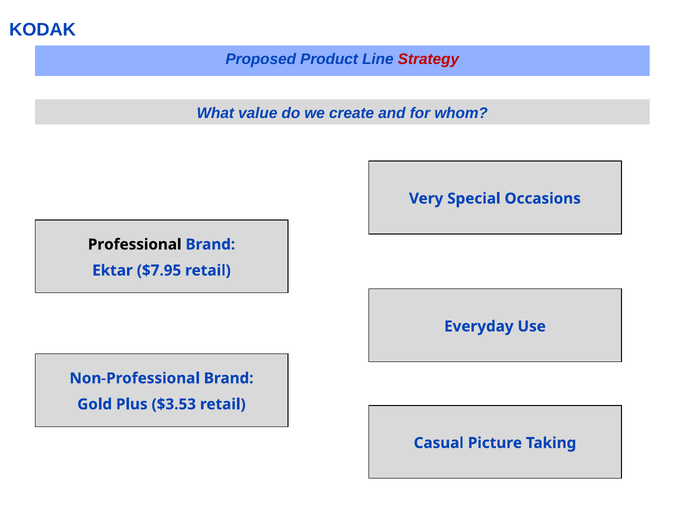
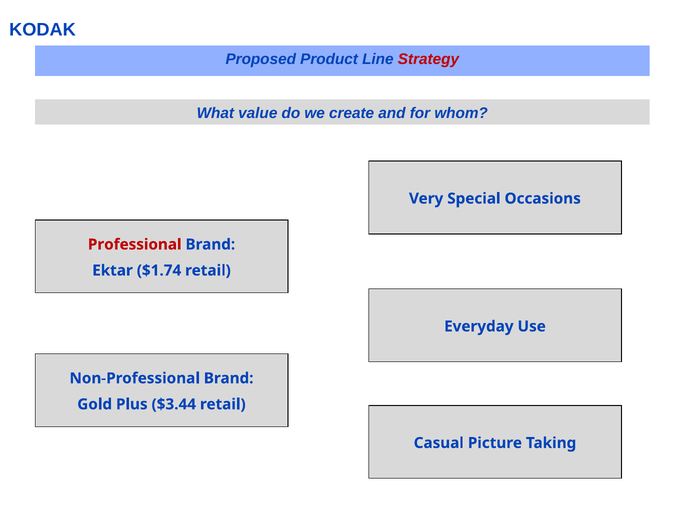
Professional colour: black -> red (135, 245)
$7.95: $7.95 -> $1.74 (159, 271)
$3.53: $3.53 -> $3.44 (174, 405)
